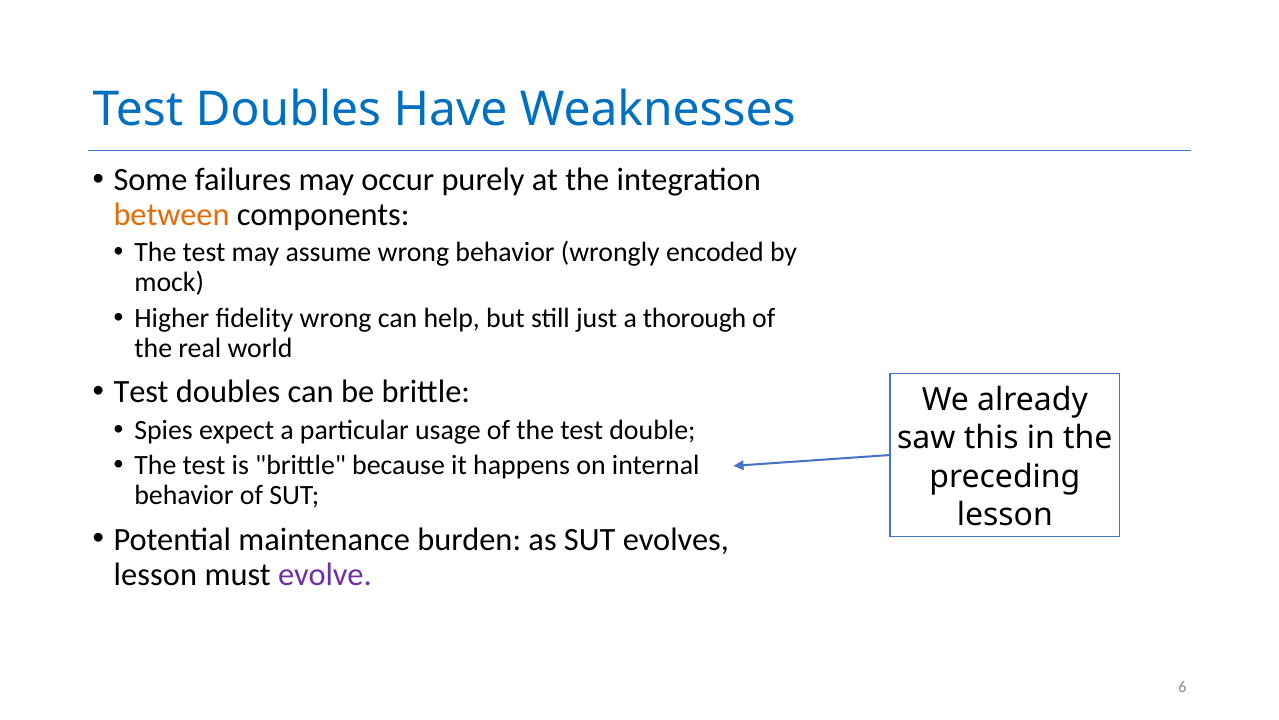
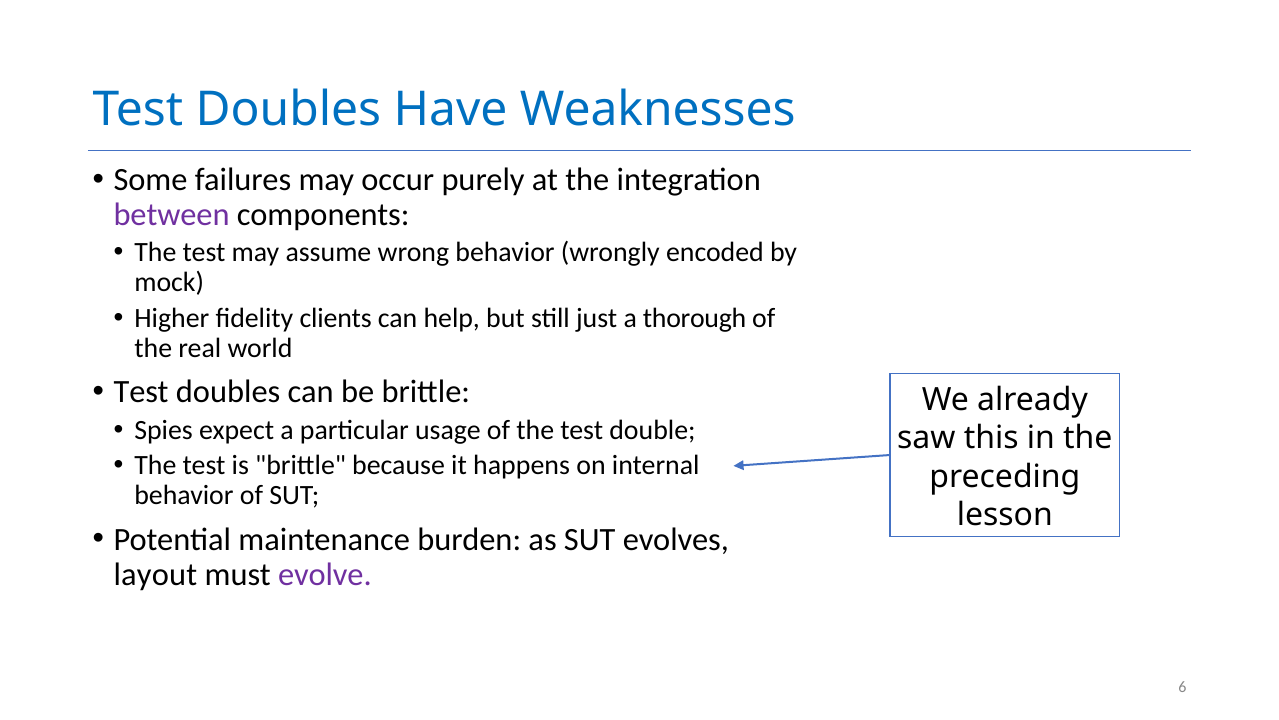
between colour: orange -> purple (172, 215)
fidelity wrong: wrong -> clients (336, 318)
lesson: lesson -> layout (155, 574)
